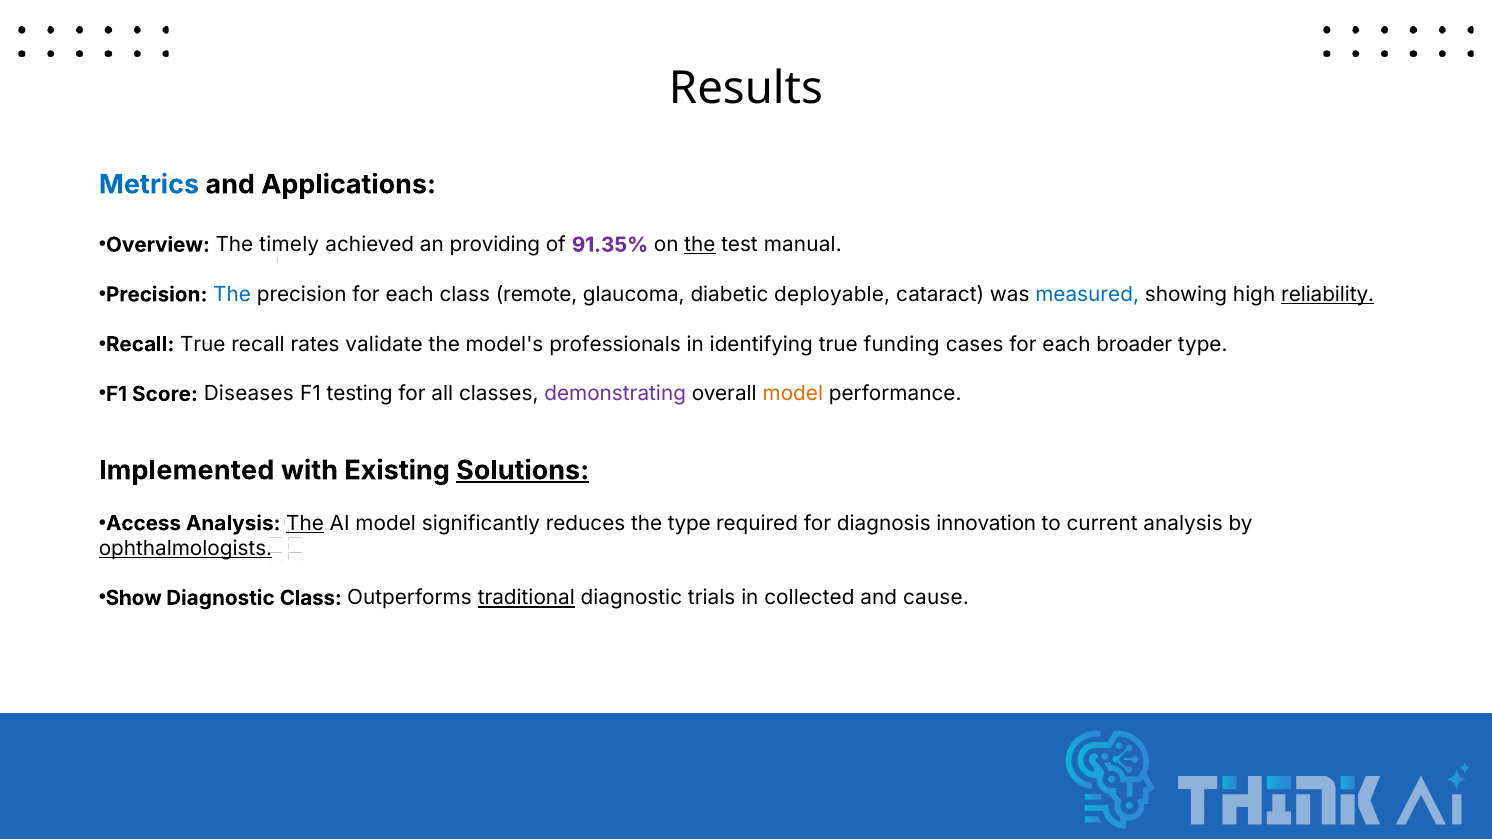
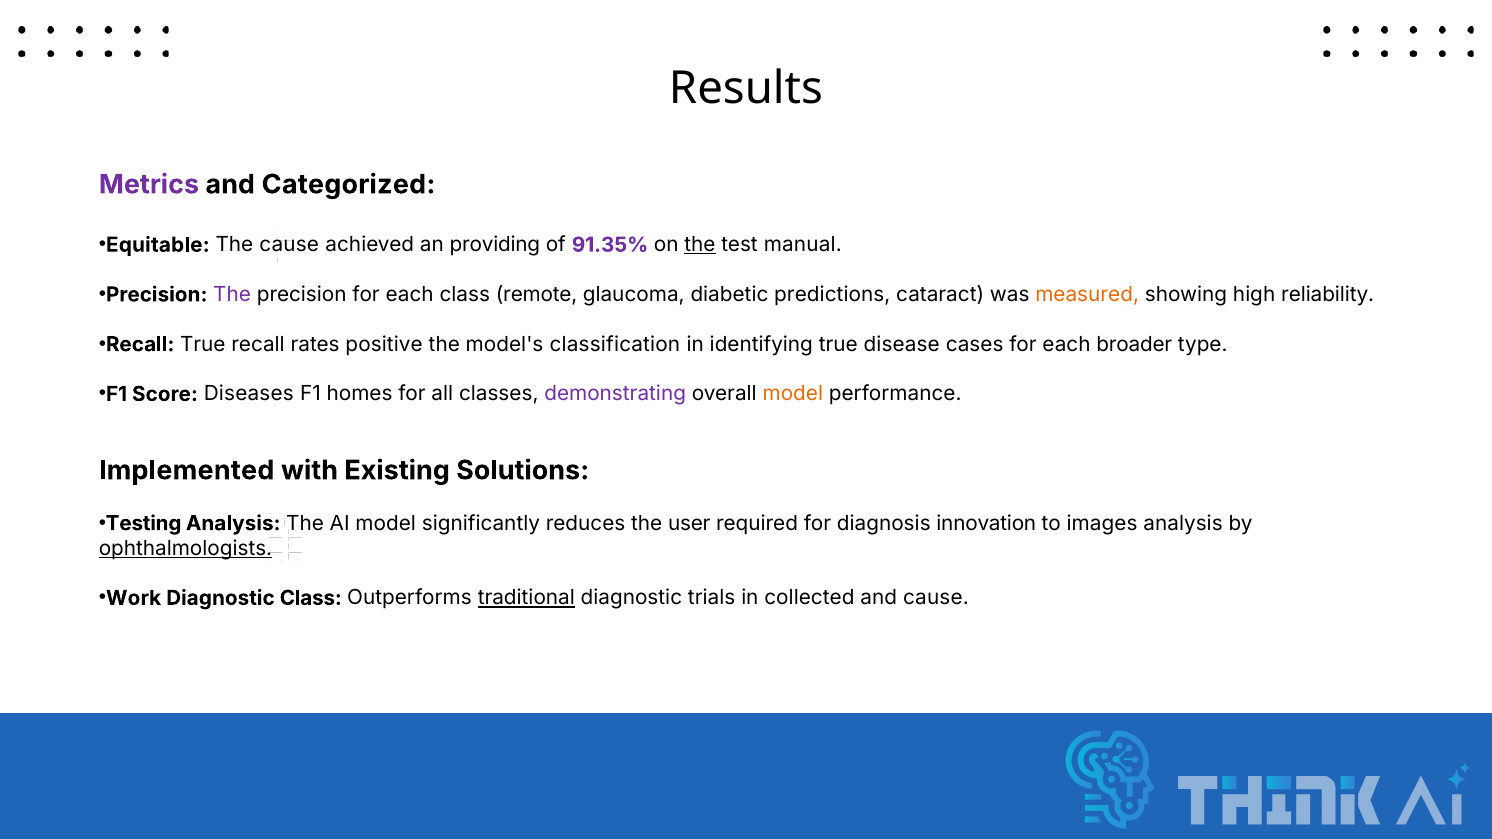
Metrics colour: blue -> purple (149, 185)
Applications: Applications -> Categorized (349, 185)
Overview: Overview -> Equitable (158, 245)
The timely: timely -> cause (289, 245)
The colour: blue -> purple (232, 295)
deployable: deployable -> predictions (832, 295)
measured colour: blue -> orange (1087, 295)
reliability underline: present -> none (1328, 295)
validate: validate -> positive (384, 344)
professionals: professionals -> classification (615, 344)
funding: funding -> disease (902, 344)
testing: testing -> homes (360, 394)
Solutions underline: present -> none (523, 471)
Access: Access -> Testing (144, 524)
The underline: present -> none (305, 524)
the type: type -> user (689, 524)
current: current -> images (1102, 524)
Show: Show -> Work (134, 598)
